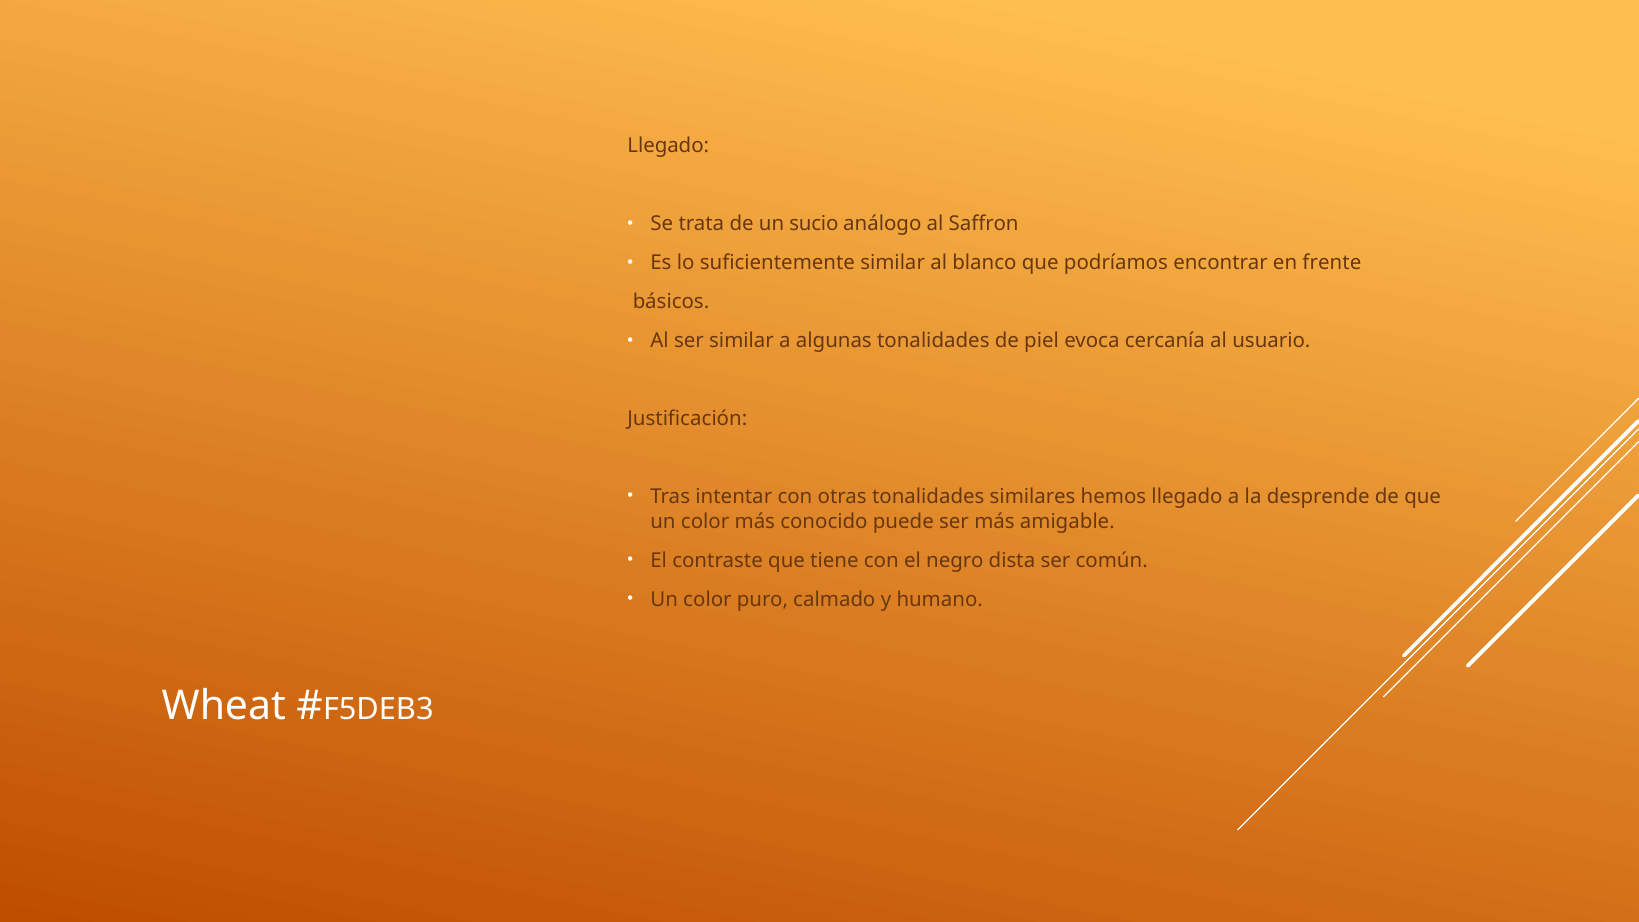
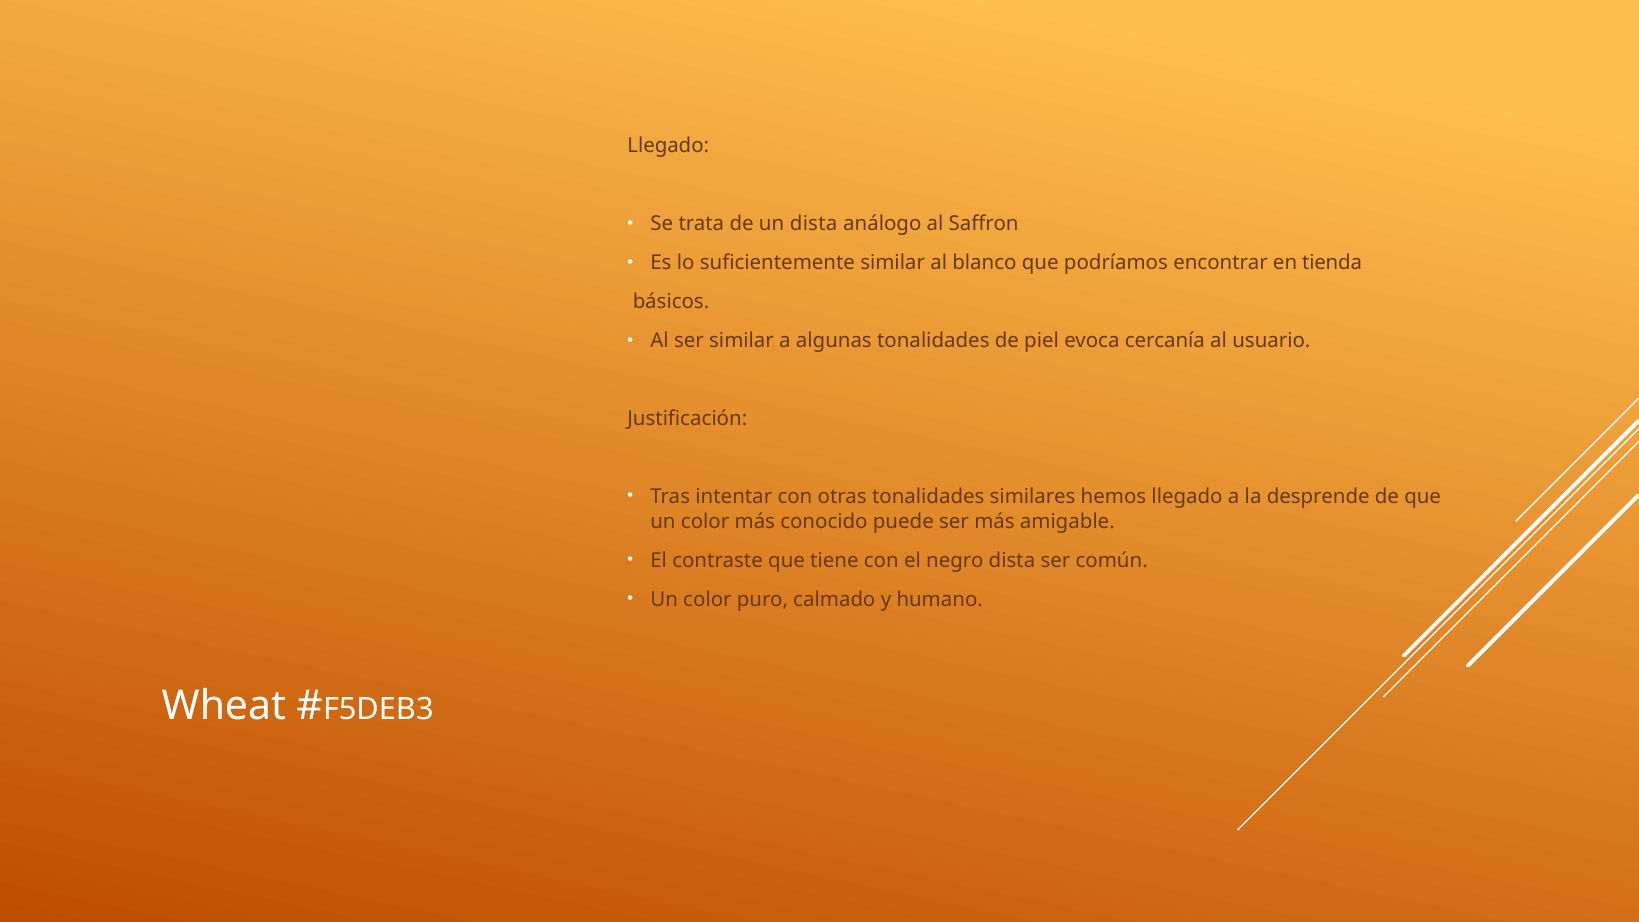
un sucio: sucio -> dista (814, 224)
frente: frente -> tienda (1332, 263)
